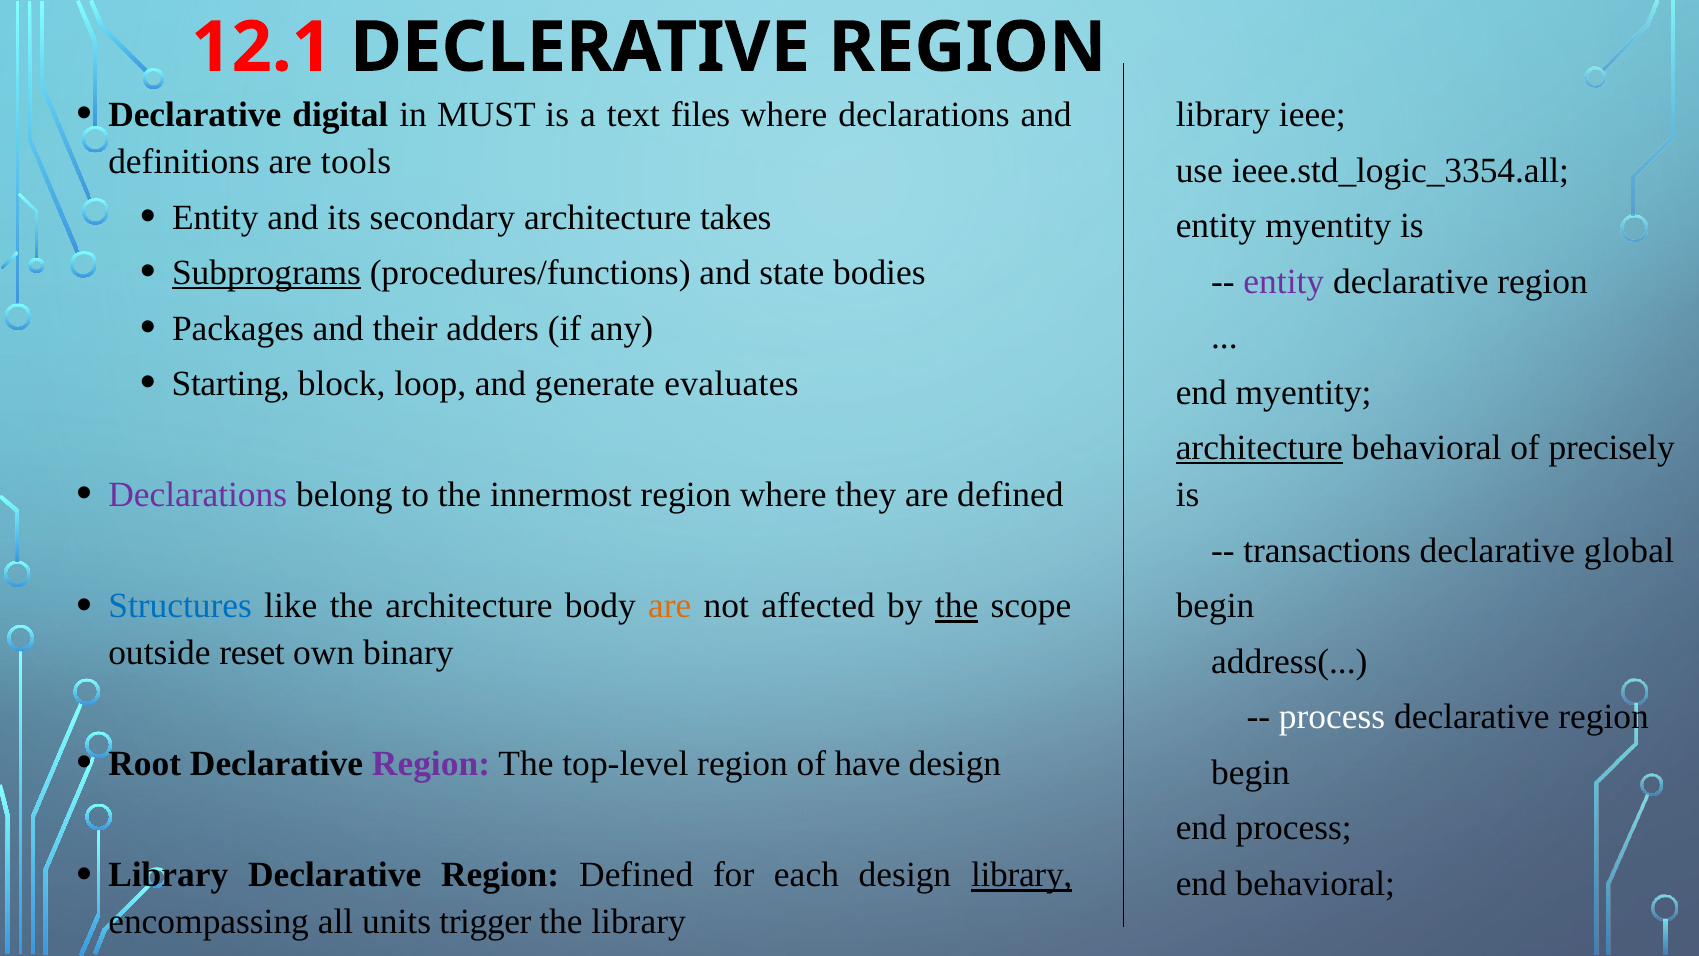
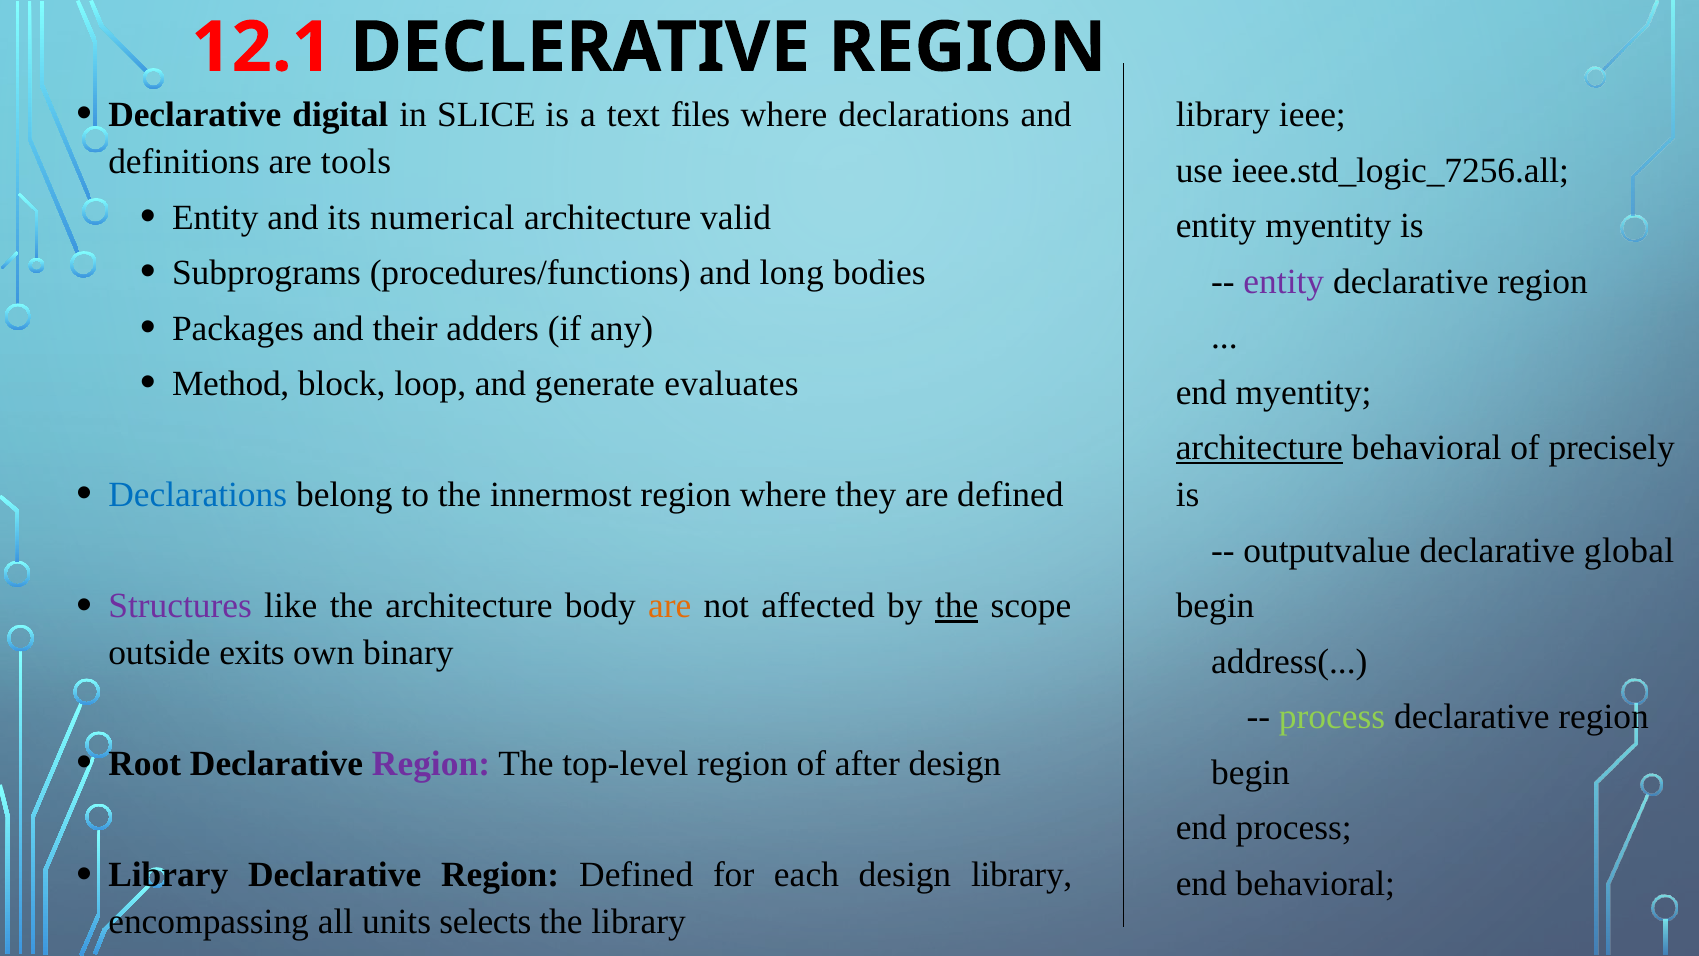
MUST: MUST -> SLICE (486, 115)
ieee.std_logic_3354.all: ieee.std_logic_3354.all -> ieee.std_logic_7256.all (1400, 170)
secondary: secondary -> numerical (442, 217)
takes: takes -> valid (736, 217)
Subprograms underline: present -> none (266, 273)
state: state -> long (792, 273)
Starting: Starting -> Method (231, 384)
Declarations colour: purple -> blue (198, 495)
transactions: transactions -> outputvalue (1327, 550)
Structures colour: blue -> purple (180, 606)
reset: reset -> exits (252, 653)
process colour: white -> light green (1332, 717)
have: have -> after (867, 764)
library underline: present -> none (1022, 875)
trigger: trigger -> selects (485, 922)
